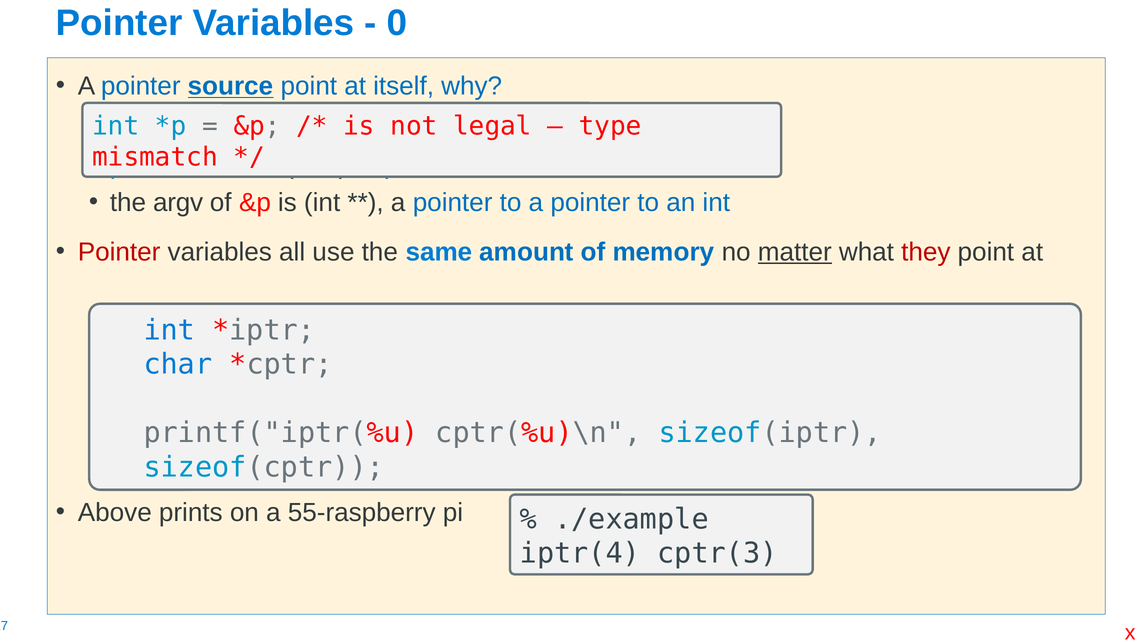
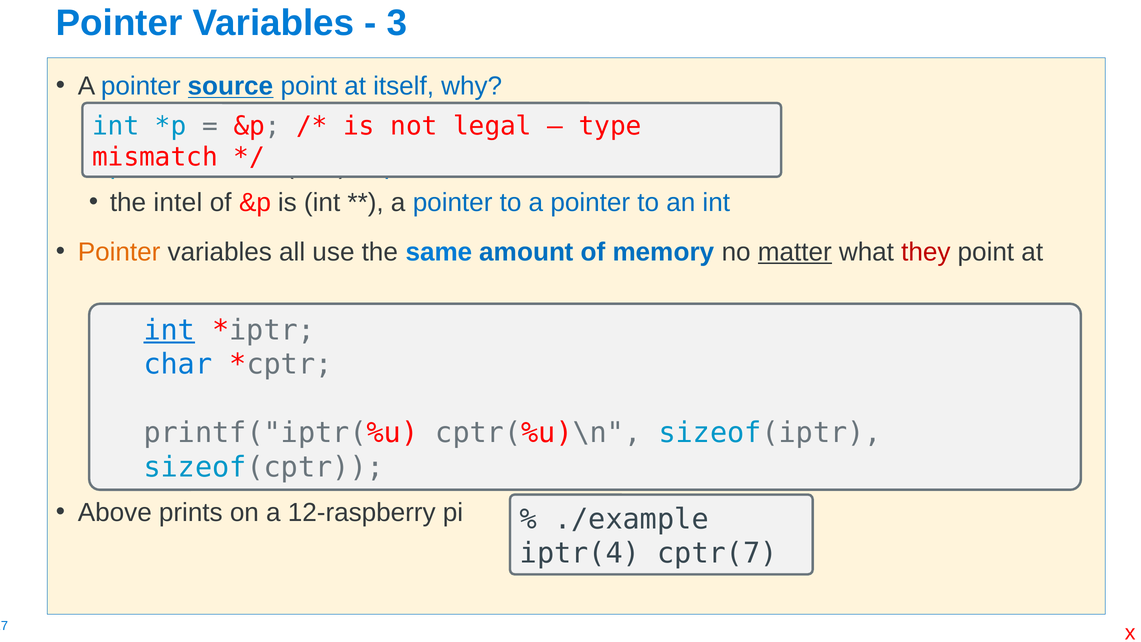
0: 0 -> 3 (397, 23)
argv: argv -> intel (178, 202)
Pointer colour: red -> orange (119, 252)
int underline: none -> present (169, 330)
55-raspberry: 55-raspberry -> 12-raspberry (362, 512)
cptr(3: cptr(3 -> cptr(7 (717, 553)
